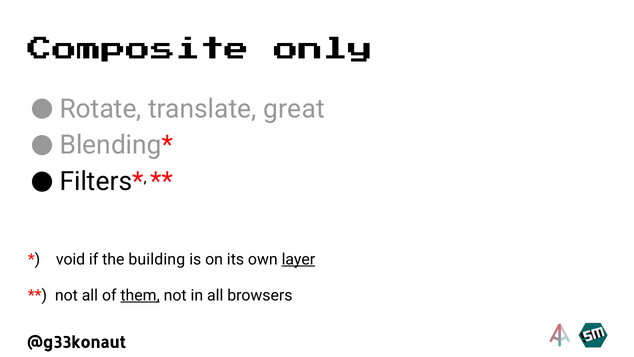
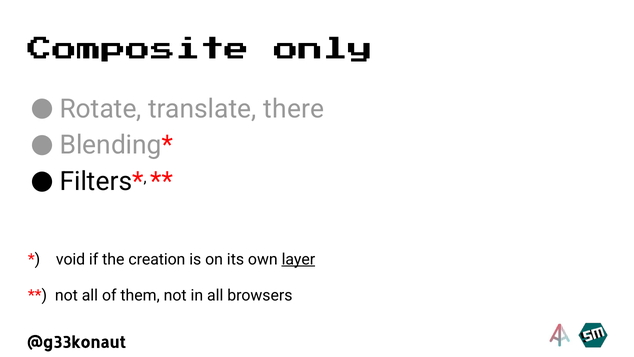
great: great -> there (294, 109)
building: building -> creation (157, 259)
them underline: present -> none (140, 295)
